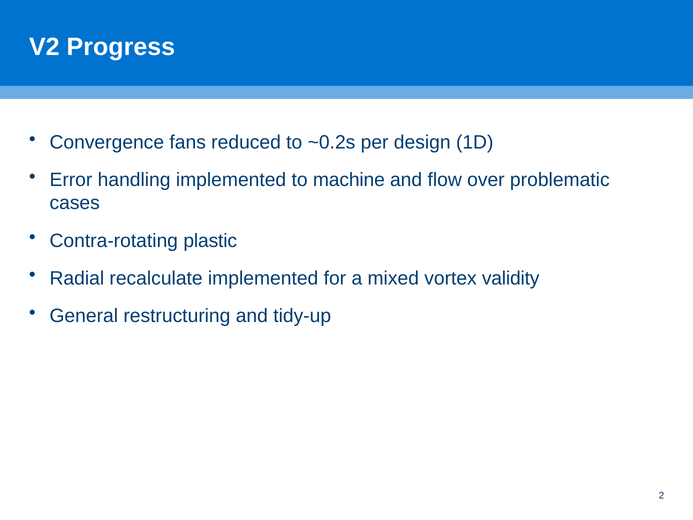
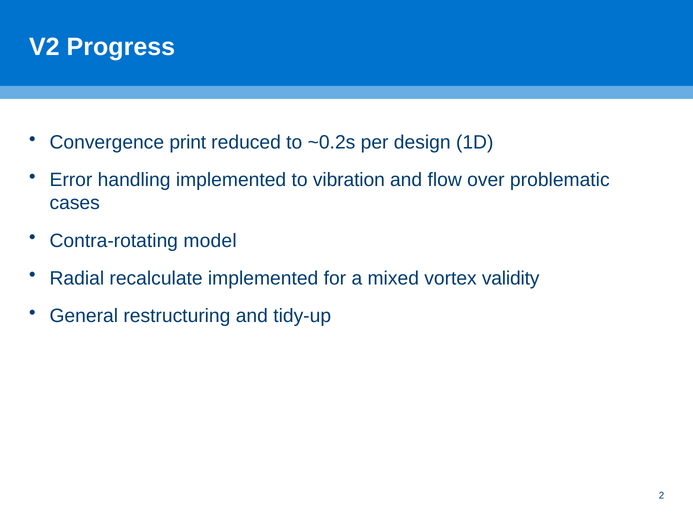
fans: fans -> print (188, 142)
machine: machine -> vibration (349, 180)
plastic: plastic -> model (210, 241)
